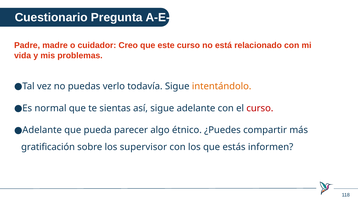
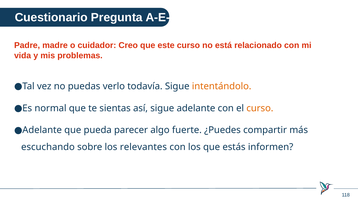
curso colour: red -> orange (260, 108)
étnico: étnico -> fuerte (187, 130)
gratificación: gratificación -> escuchando (48, 147)
supervisor: supervisor -> relevantes (143, 147)
